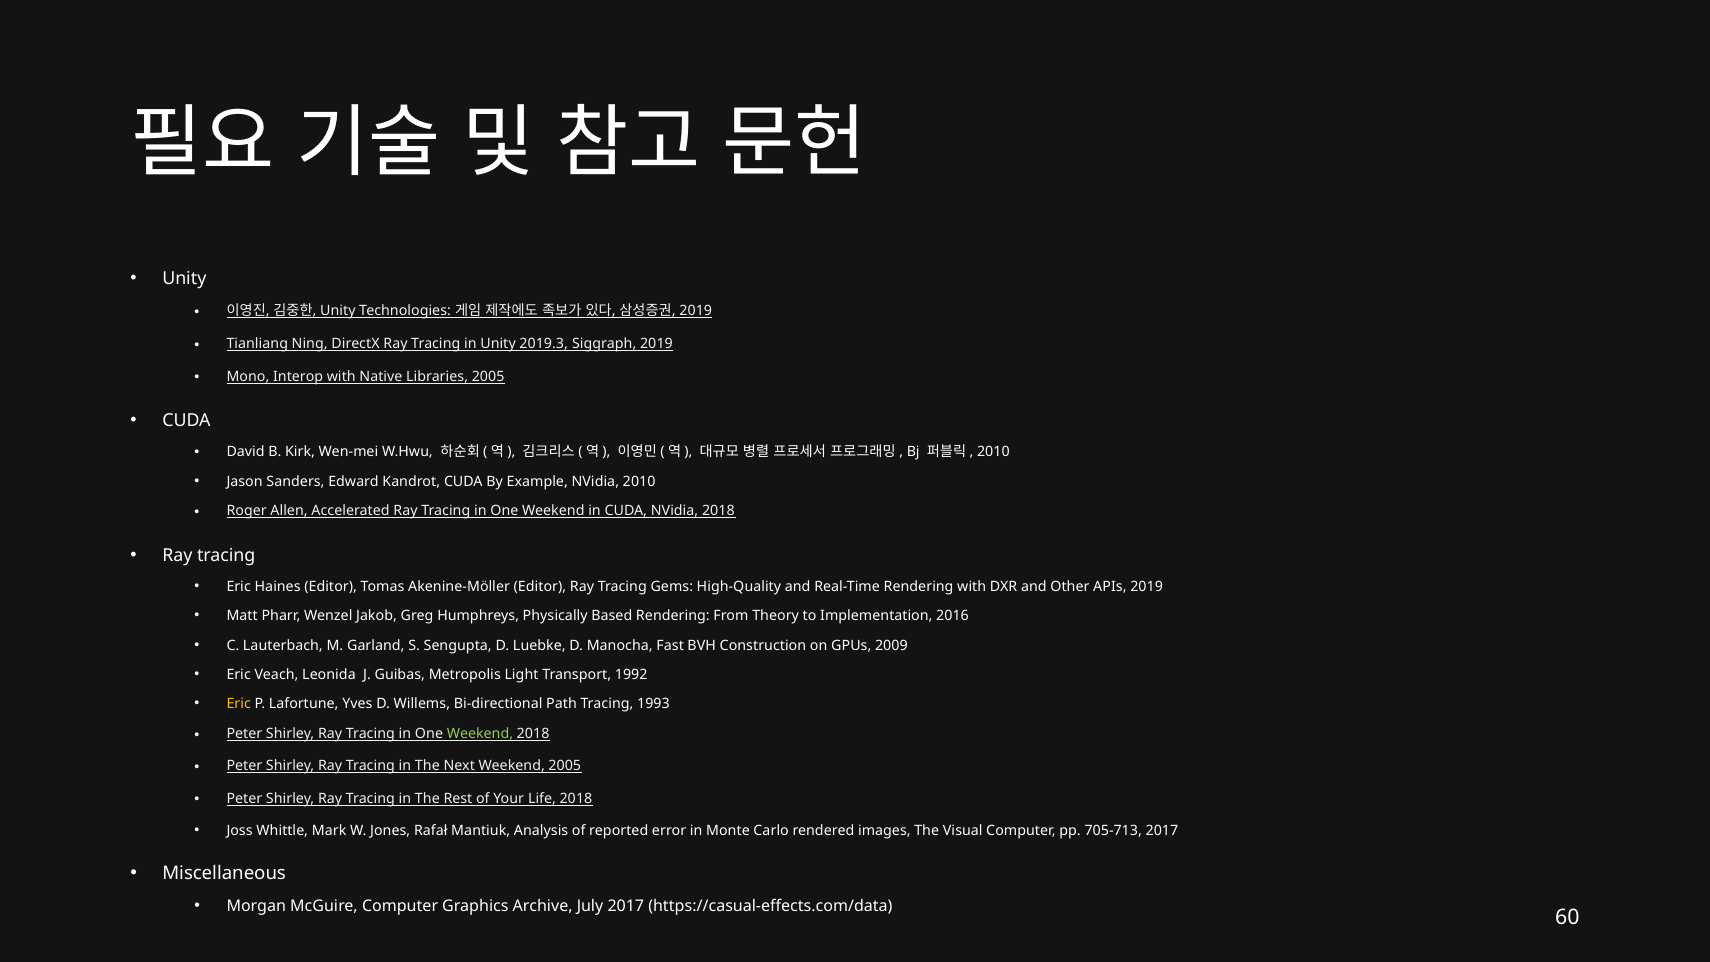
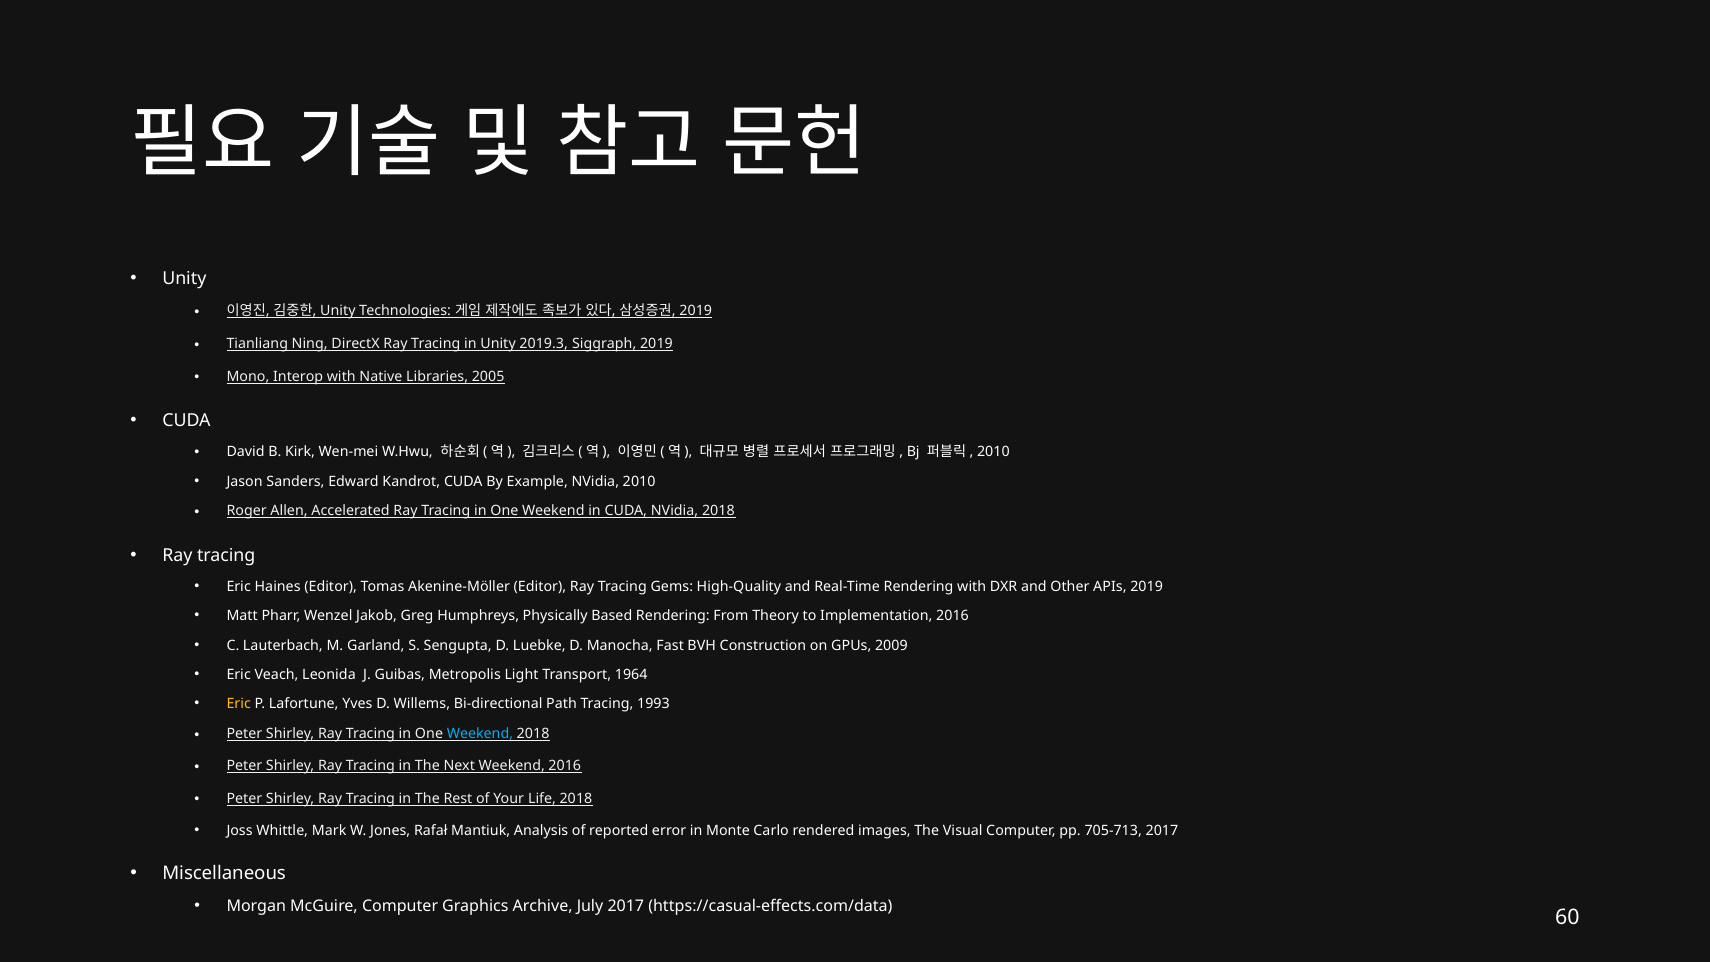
1992: 1992 -> 1964 (631, 675)
Weekend colour: light green -> light blue (480, 734)
Weekend 2005: 2005 -> 2016 (565, 766)
